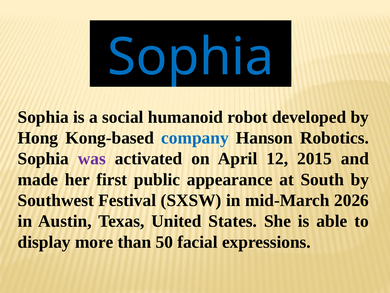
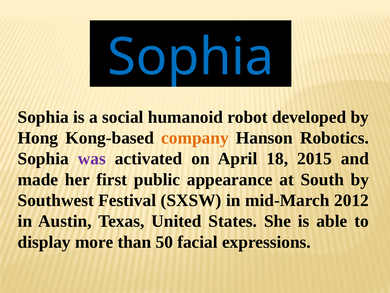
company colour: blue -> orange (195, 138)
12: 12 -> 18 (277, 158)
2026: 2026 -> 2012 (352, 200)
